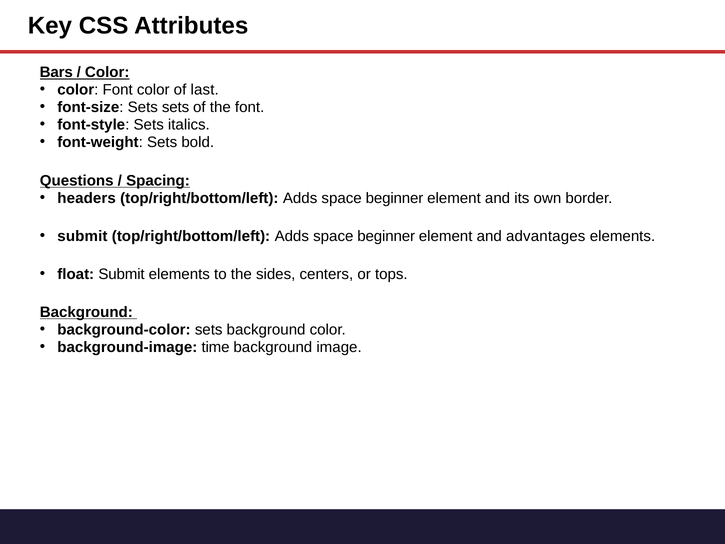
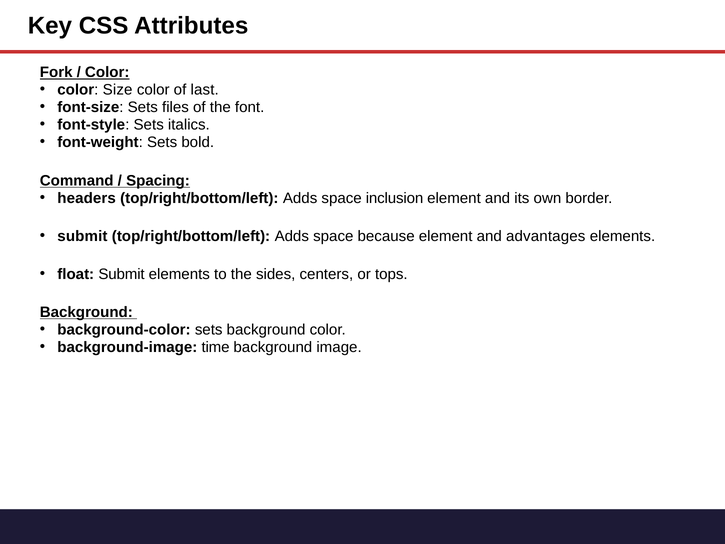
Bars: Bars -> Fork (56, 72)
color Font: Font -> Size (118, 90)
Sets sets: sets -> files (175, 107)
Questions: Questions -> Command (77, 180)
beginner: beginner -> inclusion (395, 198)
beginner: beginner -> because (386, 236)
